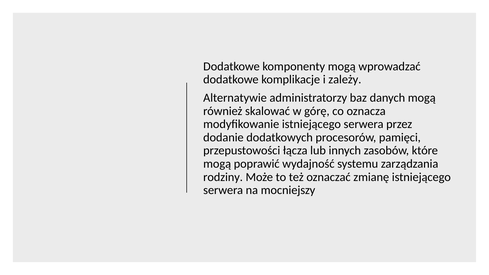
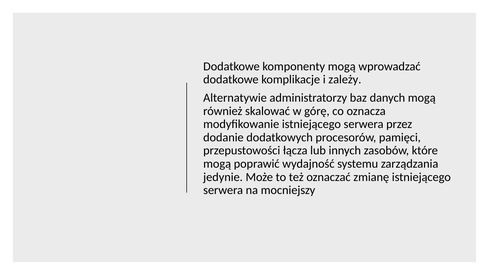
rodziny: rodziny -> jedynie (223, 177)
